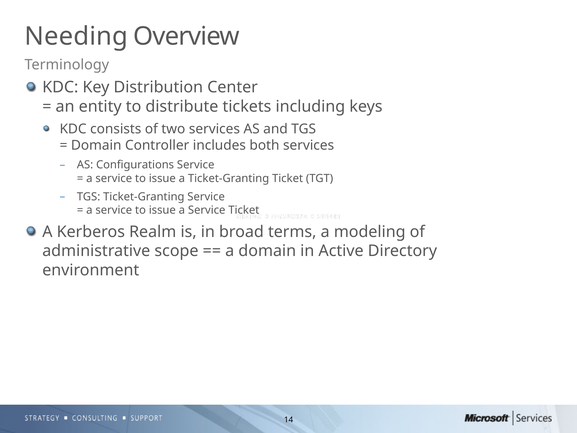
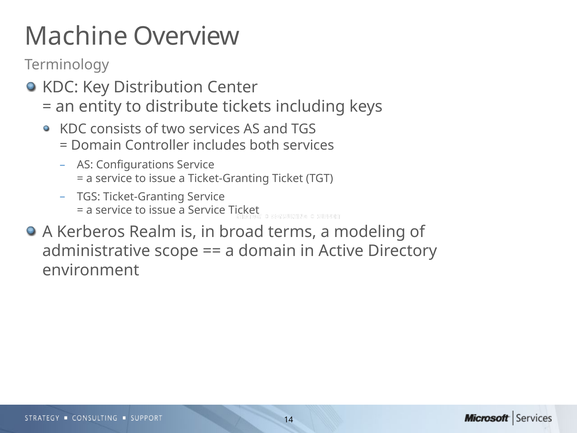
Needing: Needing -> Machine (76, 36)
